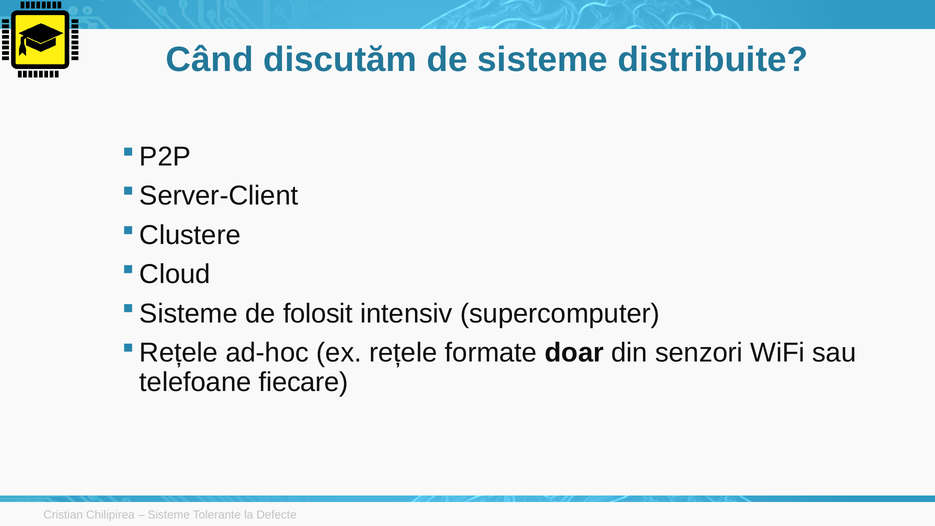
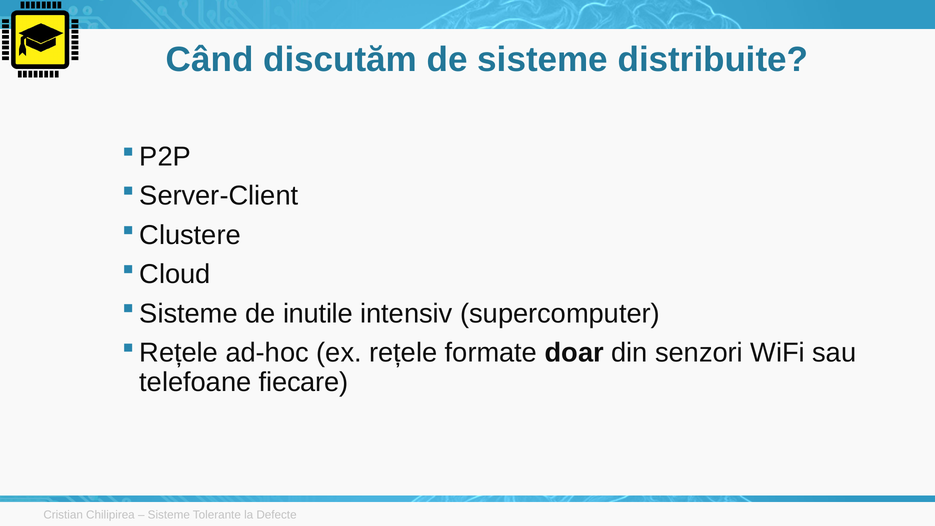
folosit: folosit -> inutile (318, 313)
